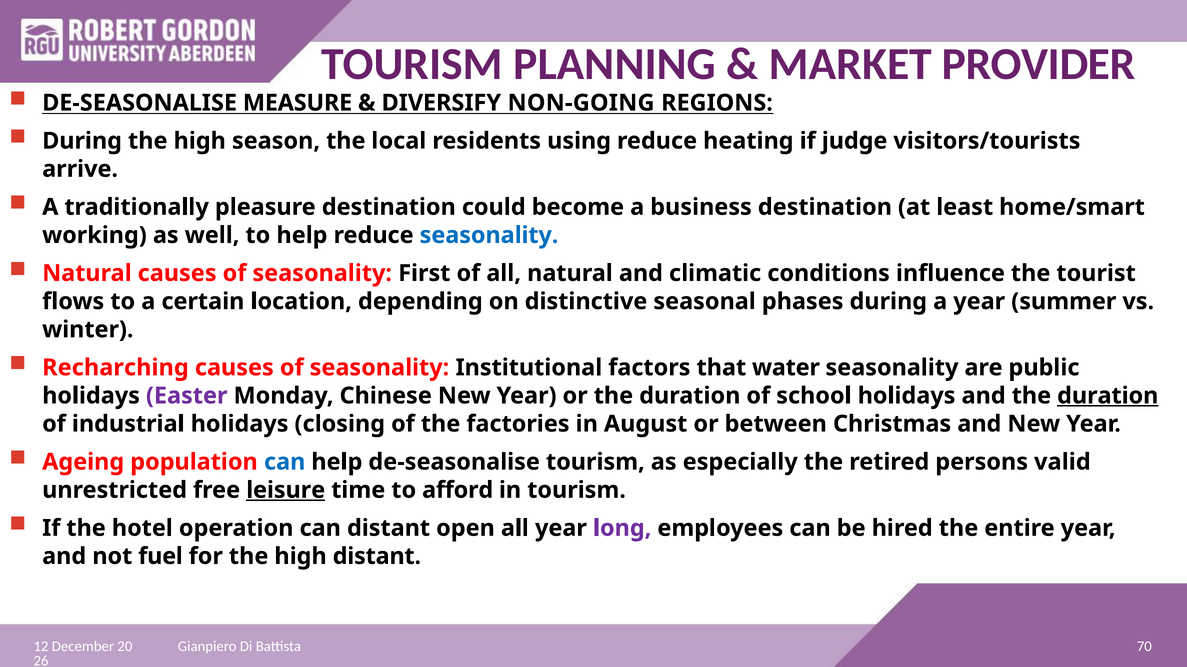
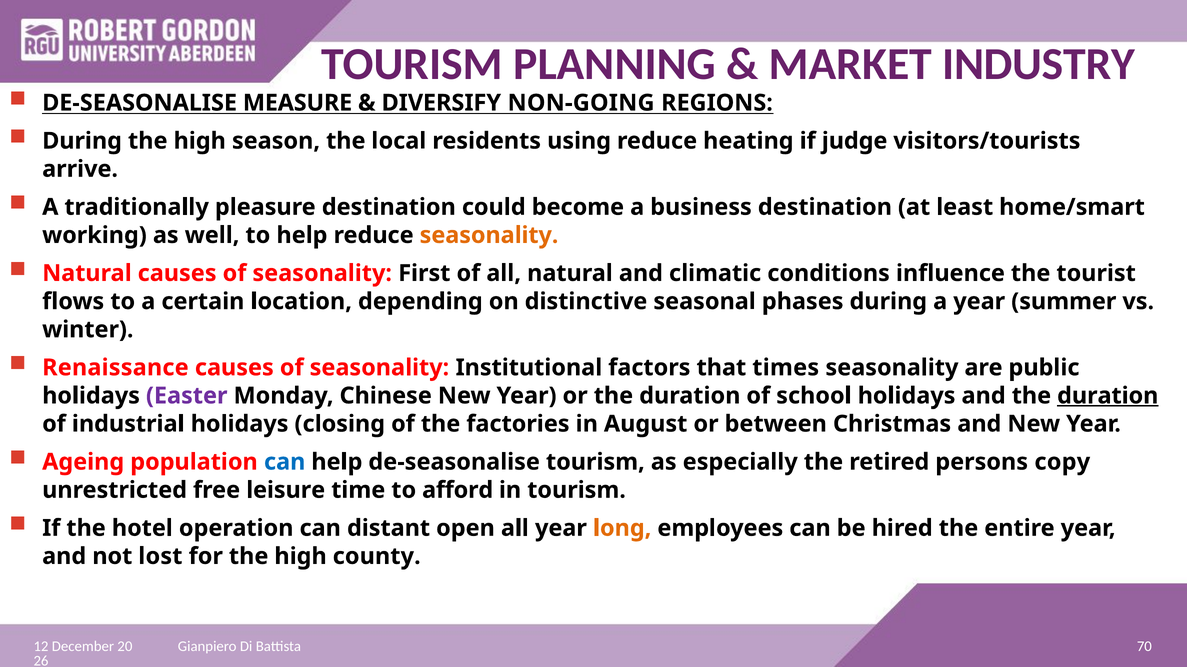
PROVIDER: PROVIDER -> INDUSTRY (1039, 64)
seasonality colour: blue -> orange (489, 235)
Recharching: Recharching -> Renaissance (115, 368)
water: water -> times (786, 368)
valid: valid -> copy (1062, 462)
leisure underline: present -> none (286, 491)
long colour: purple -> orange (622, 529)
fuel: fuel -> lost (160, 557)
high distant: distant -> county (377, 557)
